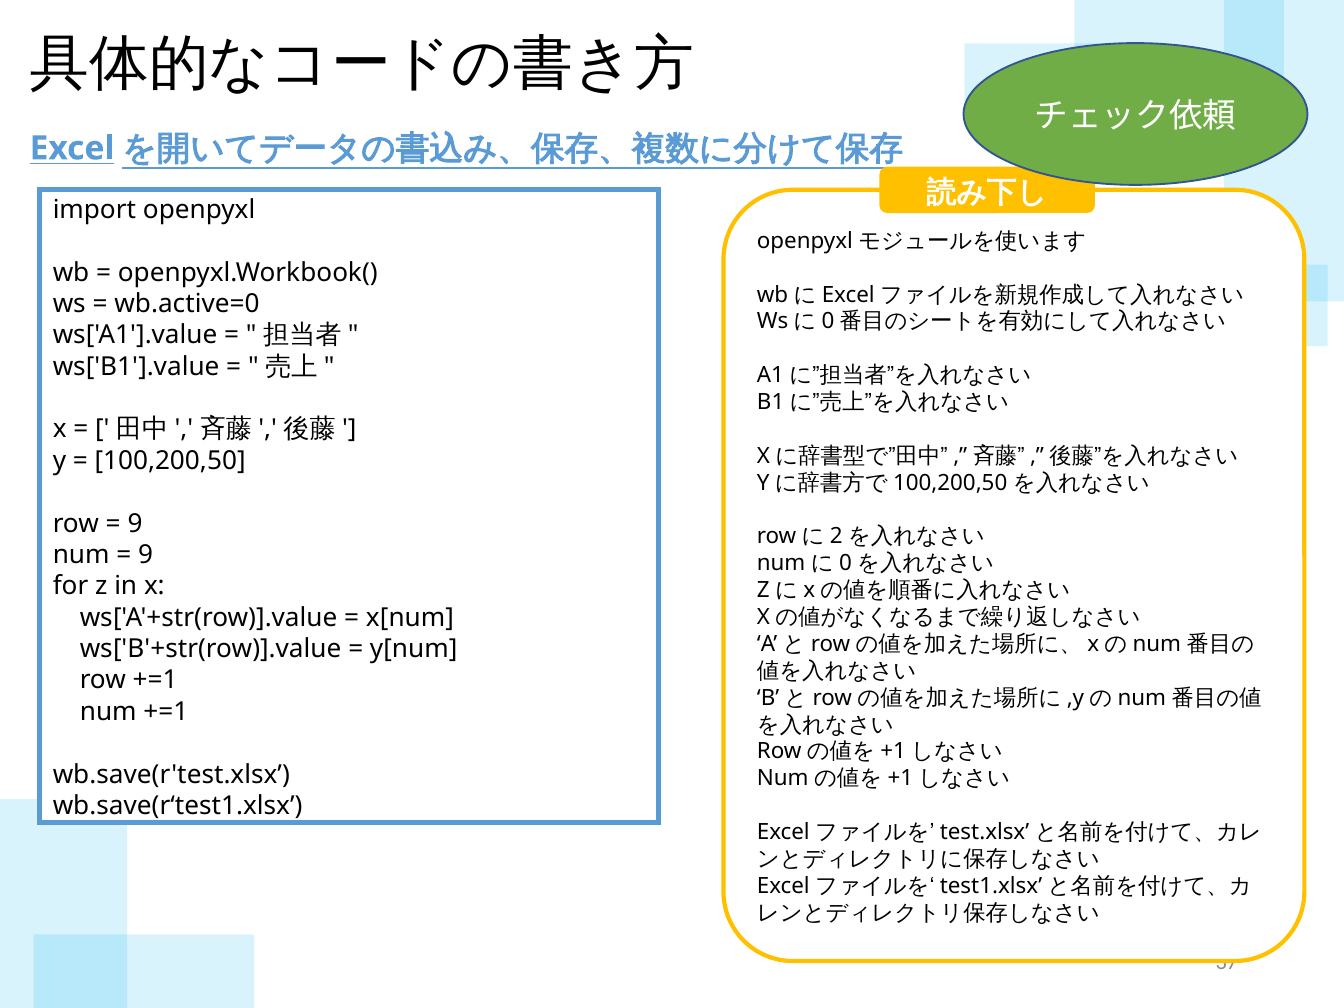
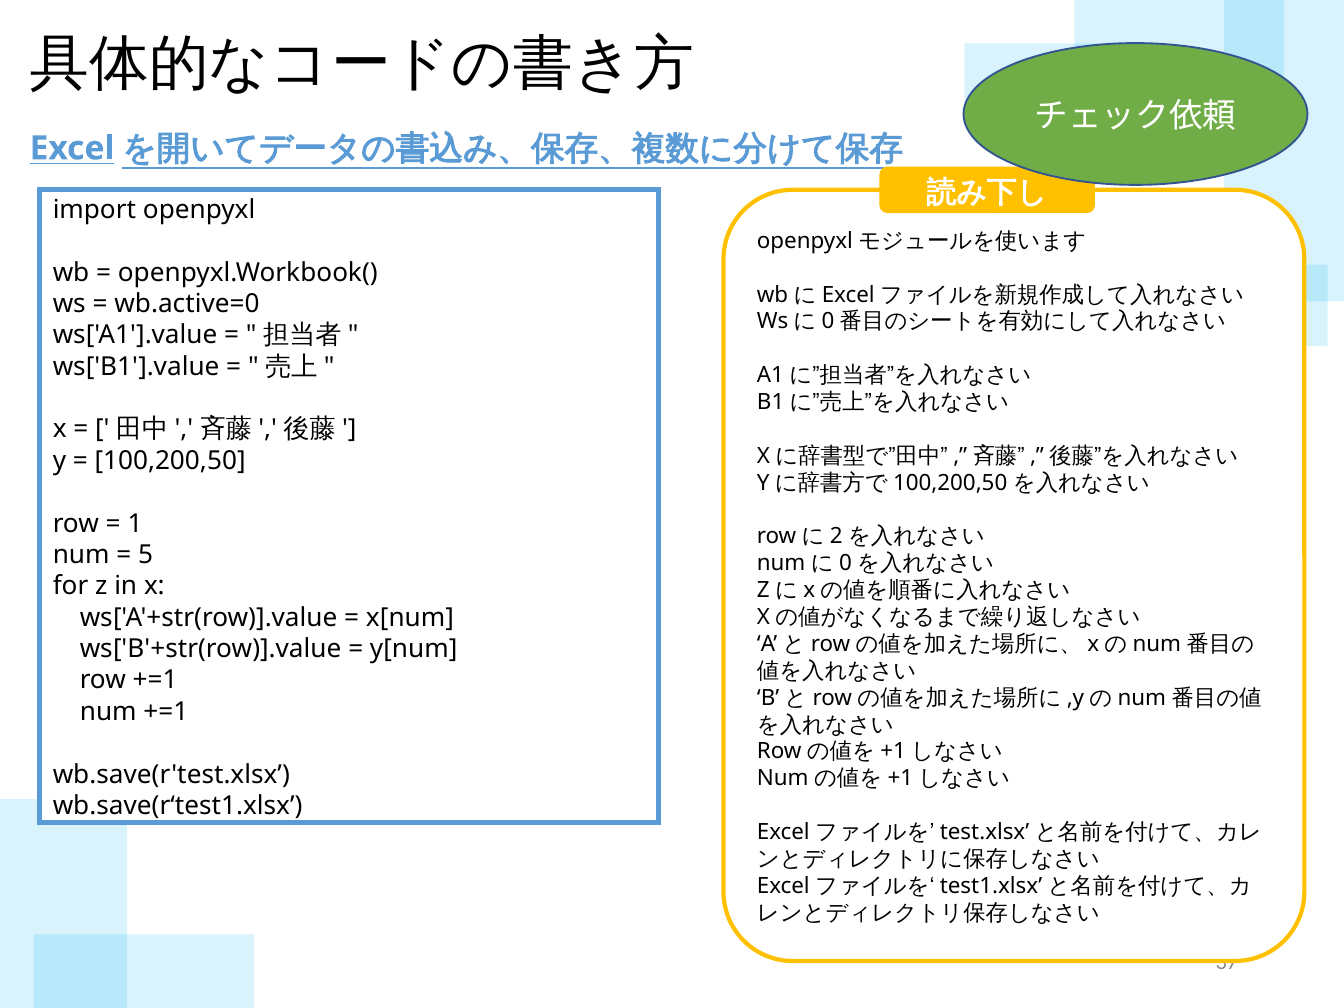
9: 9 -> 1 (135, 523)
9: 9 -> 5 (146, 555)
